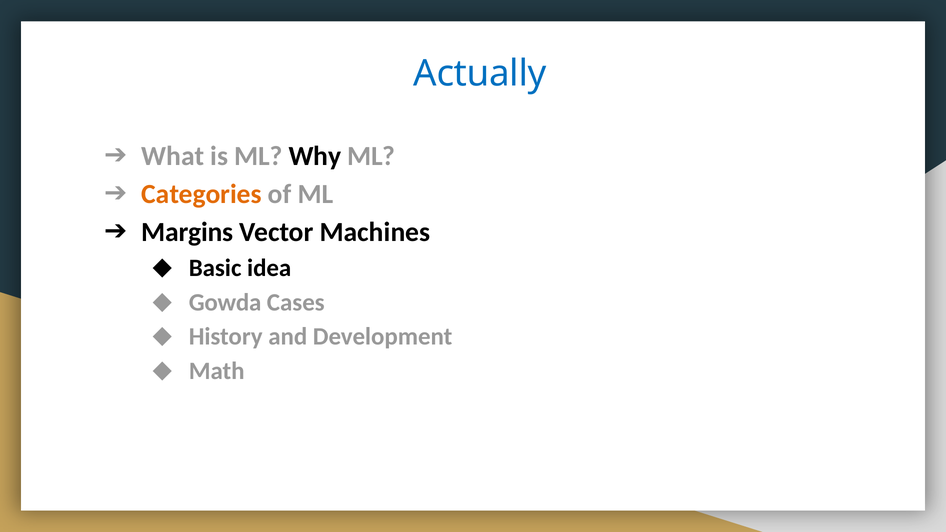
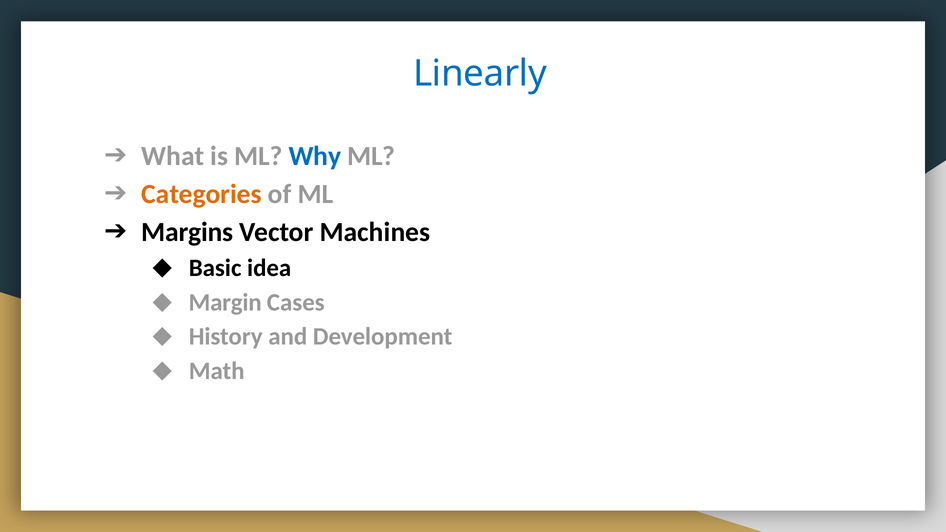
Actually: Actually -> Linearly (480, 74)
Why colour: black -> blue (315, 156)
Gowda: Gowda -> Margin (225, 302)
